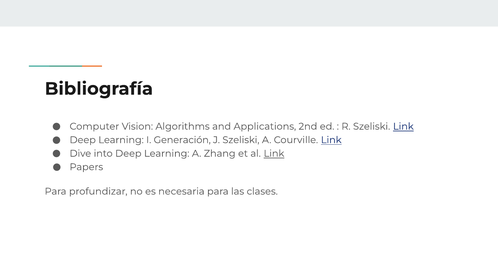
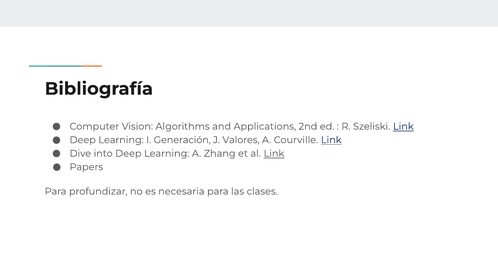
J Szeliski: Szeliski -> Valores (241, 140)
